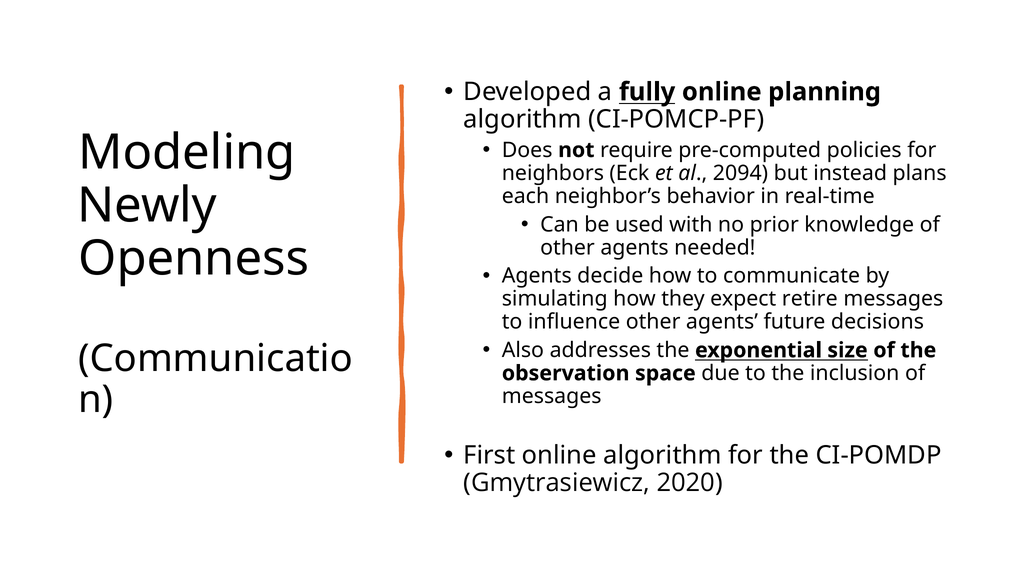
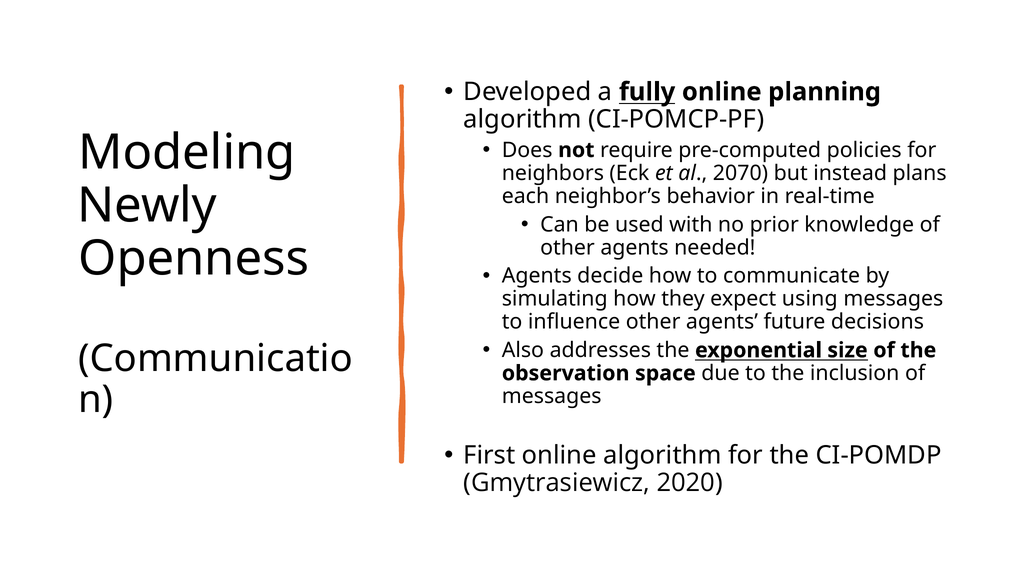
2094: 2094 -> 2070 (740, 173)
retire: retire -> using (810, 299)
